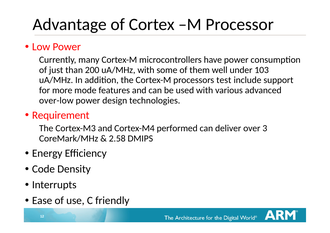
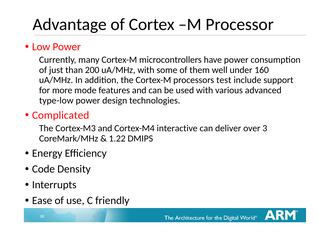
103: 103 -> 160 (262, 70)
over-low: over-low -> type-low (56, 100)
Requirement: Requirement -> Complicated (61, 115)
performed: performed -> interactive (177, 128)
2.58: 2.58 -> 1.22 (117, 139)
